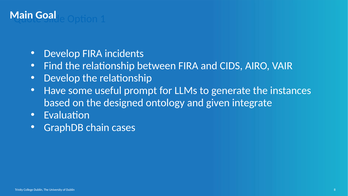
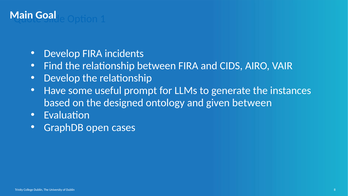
given integrate: integrate -> between (252, 103)
chain: chain -> open (97, 127)
